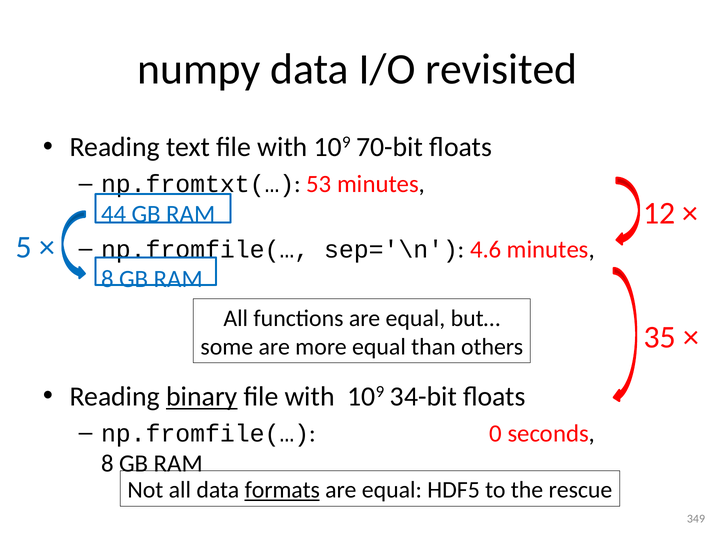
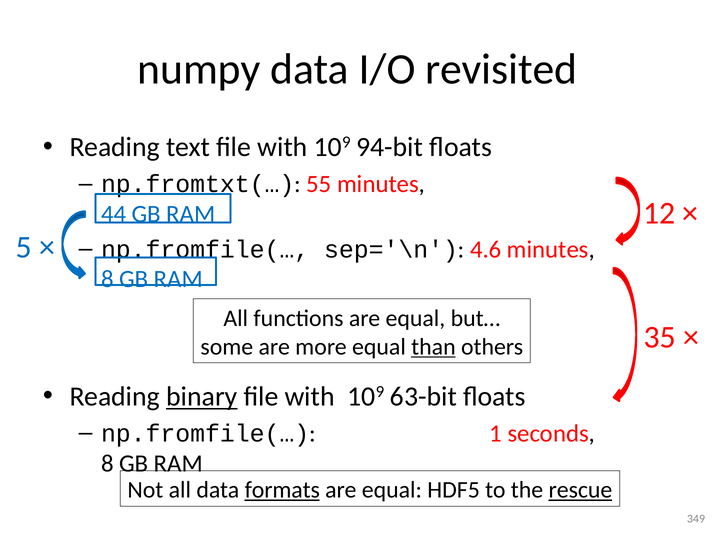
70-bit: 70-bit -> 94-bit (390, 147)
53: 53 -> 55 (319, 184)
than underline: none -> present (433, 347)
34-bit: 34-bit -> 63-bit (423, 397)
0: 0 -> 1 (496, 434)
rescue underline: none -> present (580, 490)
